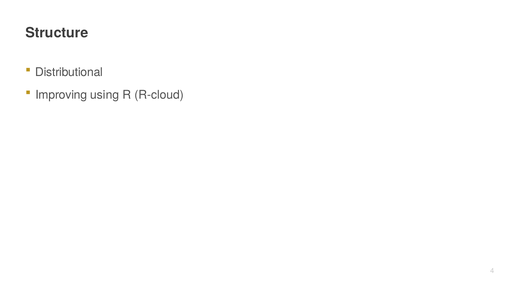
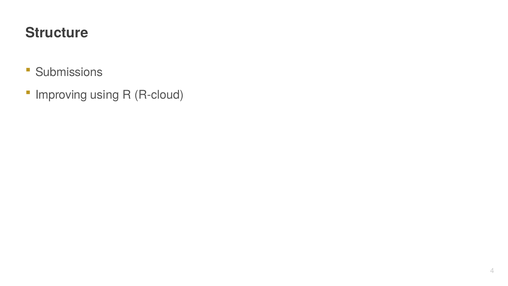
Distributional: Distributional -> Submissions (69, 72)
